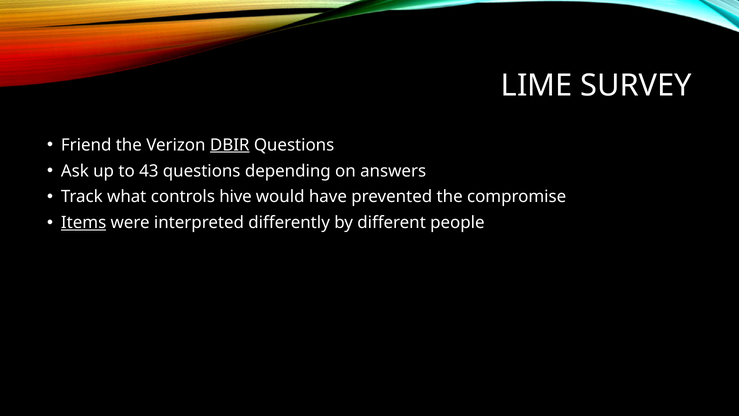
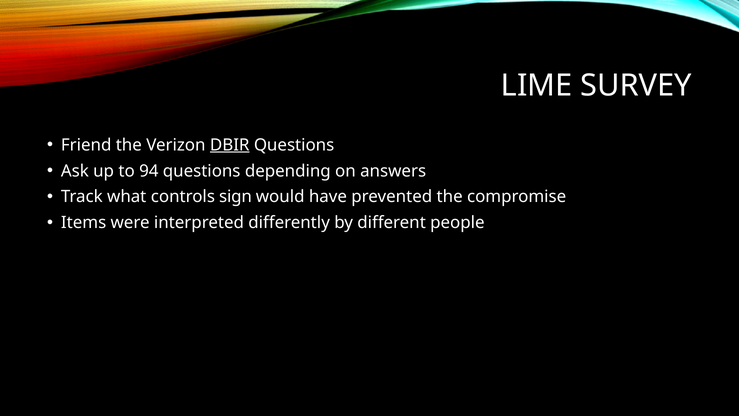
43: 43 -> 94 (149, 171)
hive: hive -> sign (236, 197)
Items underline: present -> none (84, 223)
